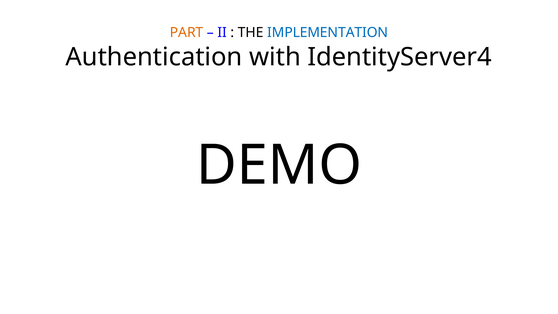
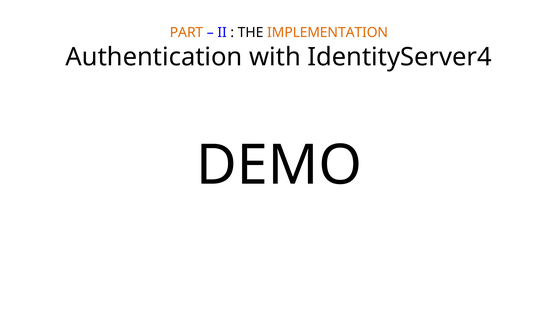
IMPLEMENTATION colour: blue -> orange (328, 33)
